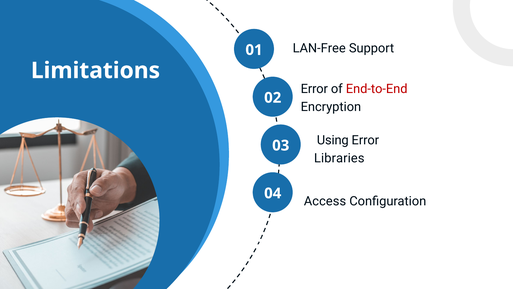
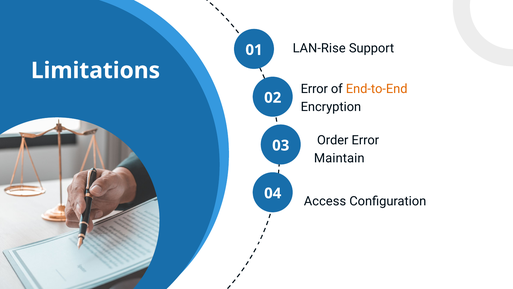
LAN-Free: LAN-Free -> LAN-Rise (319, 48)
End-to-End colour: red -> orange (377, 89)
Using: Using -> Order (333, 140)
Libraries: Libraries -> Maintain (339, 158)
